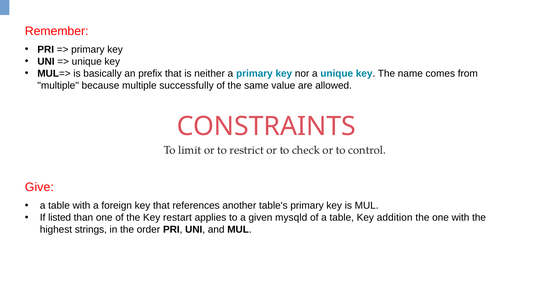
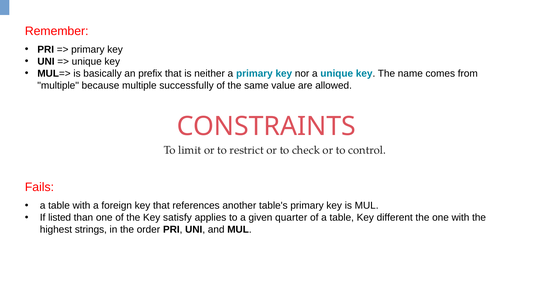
Give: Give -> Fails (39, 187)
restart: restart -> satisfy (177, 218)
mysqld: mysqld -> quarter (291, 218)
addition: addition -> different (395, 218)
